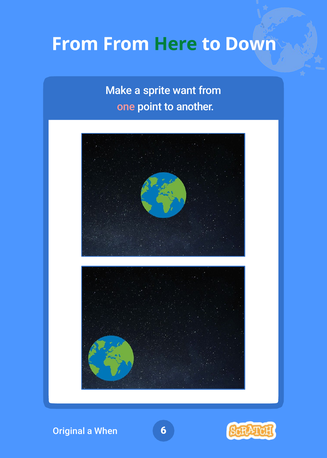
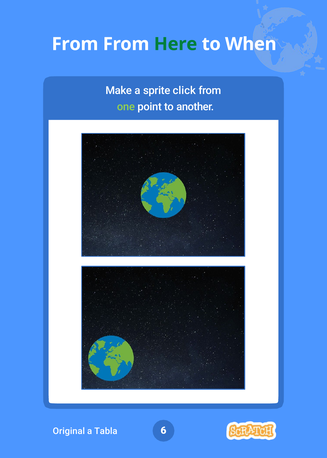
Down: Down -> When (251, 44)
want: want -> click (184, 90)
one colour: pink -> light green (126, 107)
When: When -> Tabla (106, 431)
